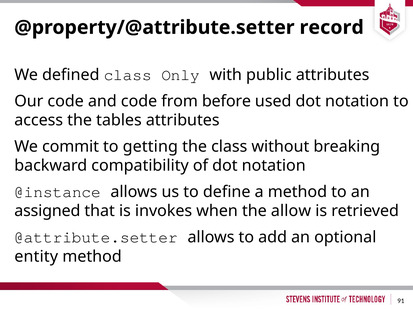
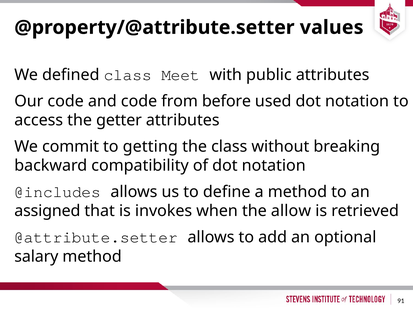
record: record -> values (332, 28)
Only: Only -> Meet (181, 75)
tables: tables -> getter (119, 121)
@instance: @instance -> @includes (58, 192)
entity: entity -> salary (36, 257)
